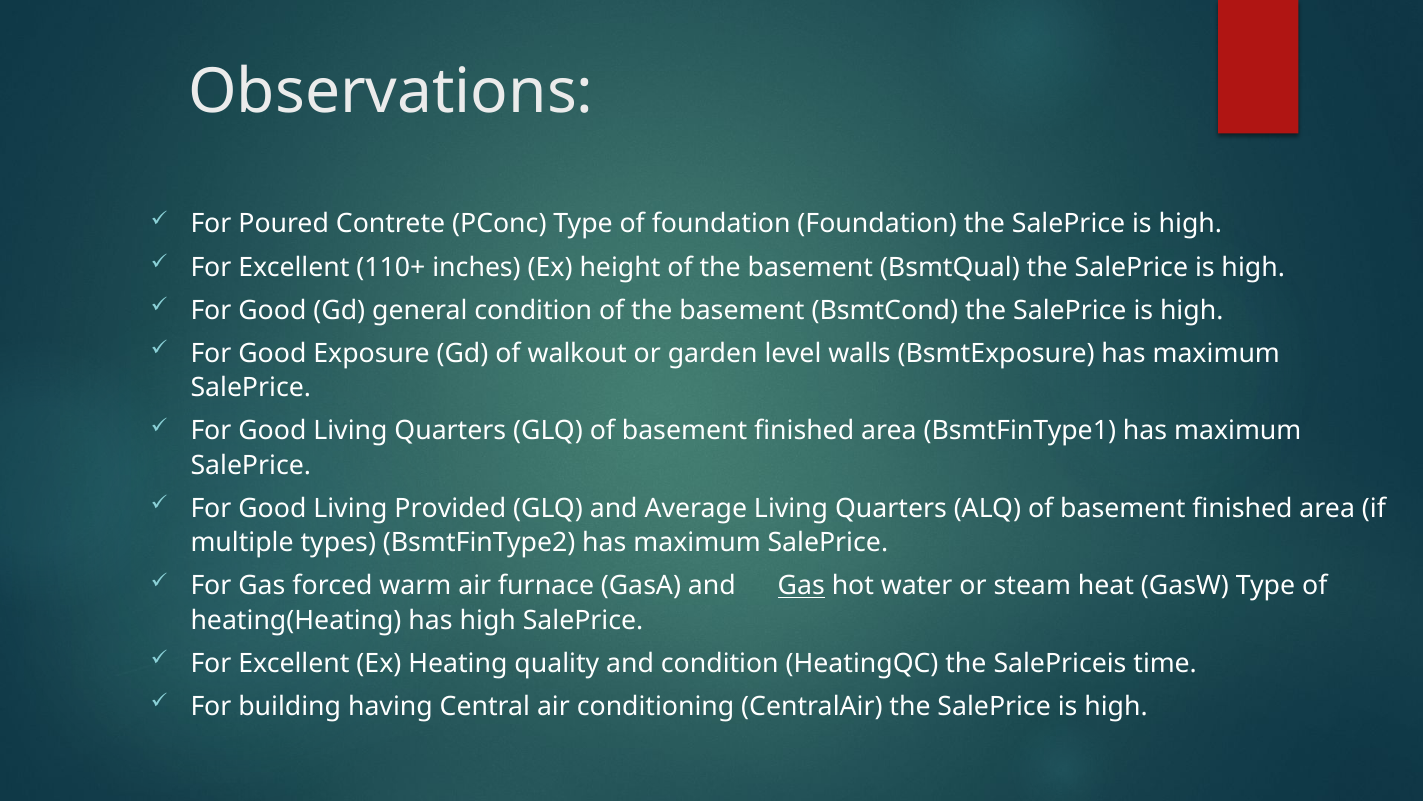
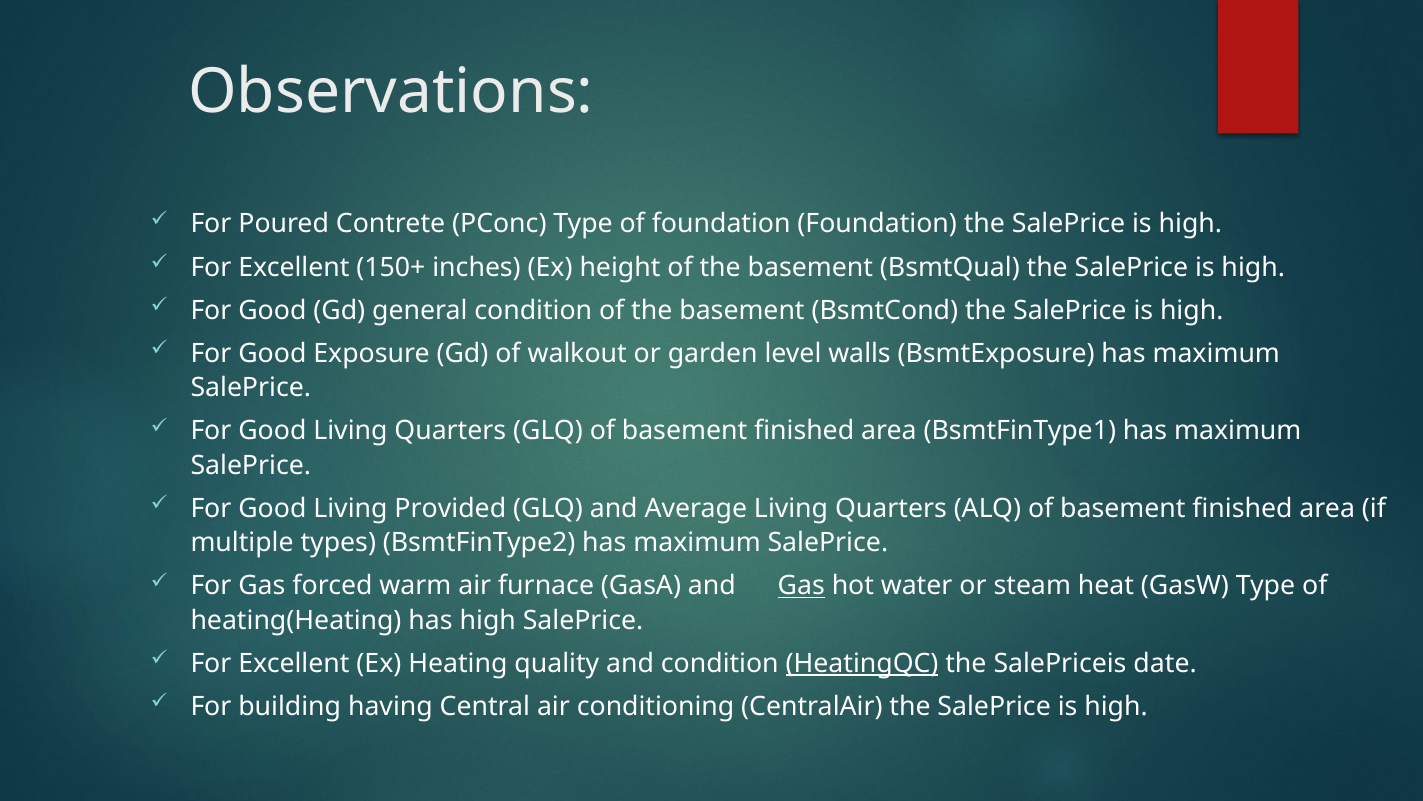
110+: 110+ -> 150+ (391, 267)
HeatingQC underline: none -> present (862, 663)
time: time -> date (1165, 663)
